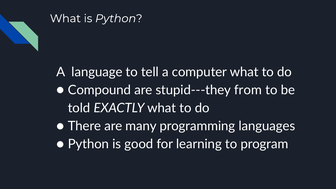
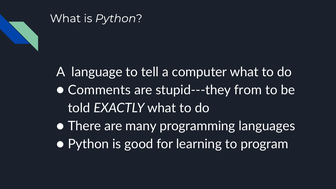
Compound: Compound -> Comments (99, 90)
